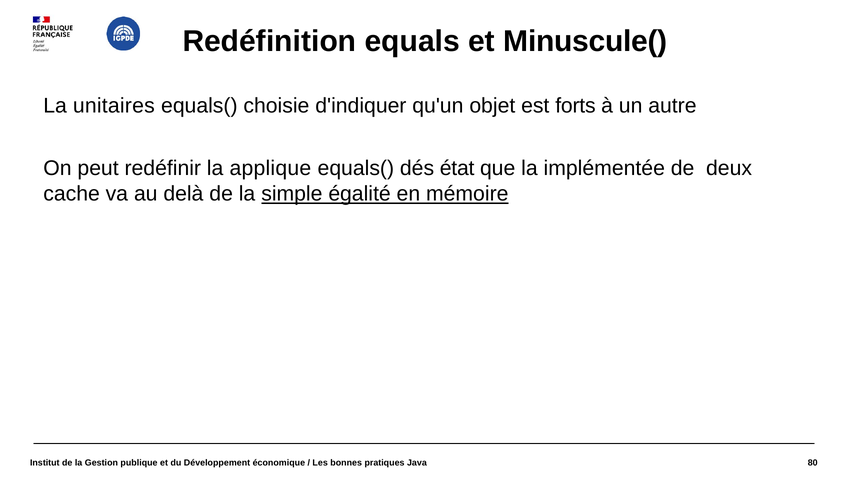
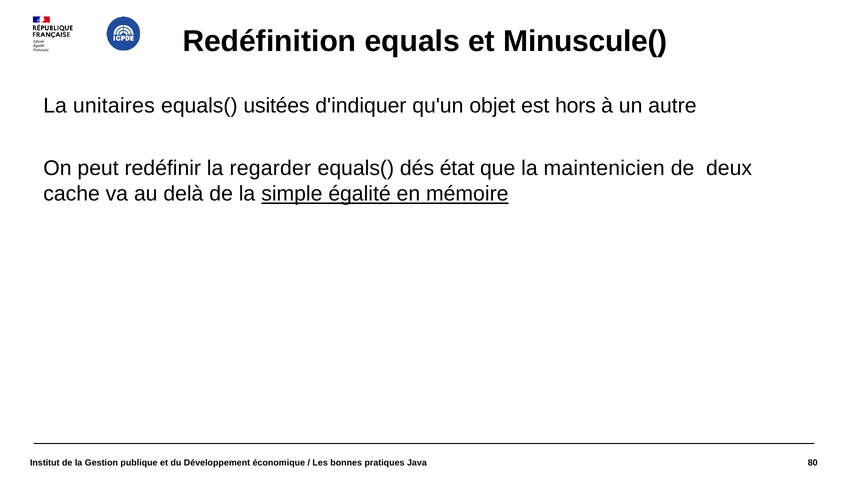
choisie: choisie -> usitées (277, 106)
forts: forts -> hors (575, 106)
applique: applique -> regarder (270, 168)
implémentée: implémentée -> maintenicien (604, 168)
